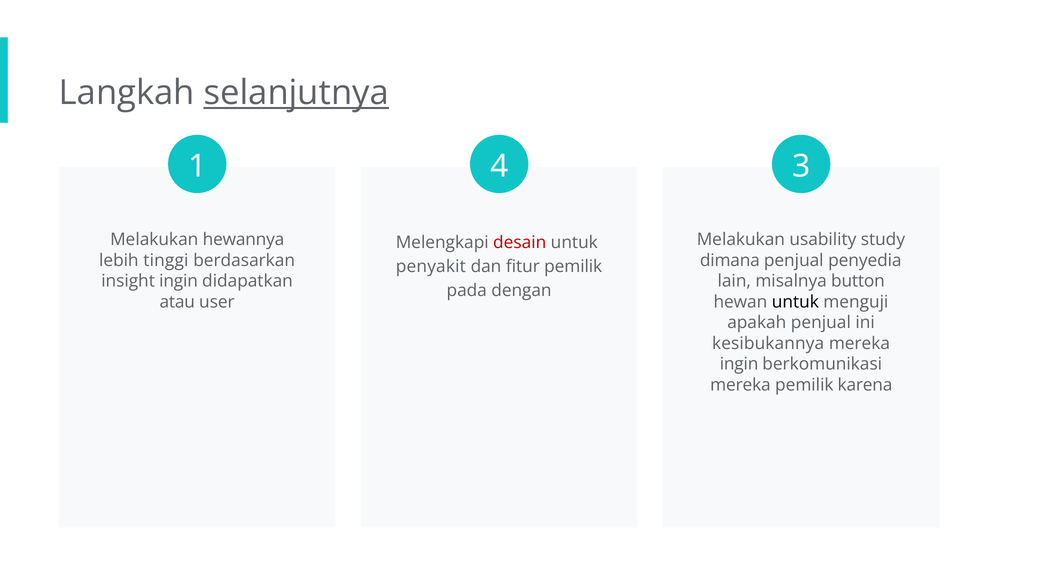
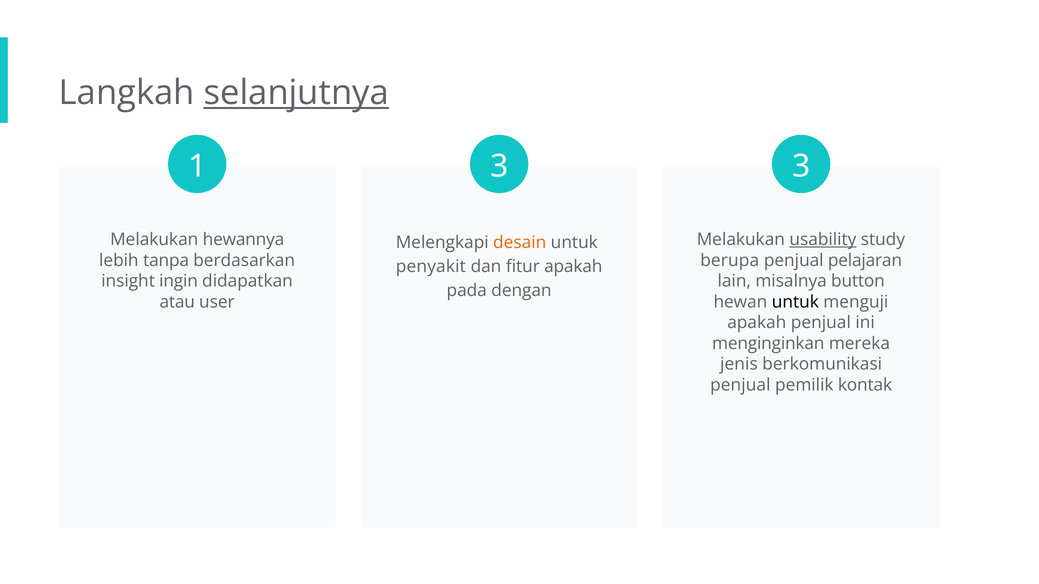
1 4: 4 -> 3 (499, 166)
usability underline: none -> present (823, 240)
desain colour: red -> orange (520, 243)
tinggi: tinggi -> tanpa (166, 261)
dimana: dimana -> berupa (730, 261)
penyedia: penyedia -> pelajaran (865, 261)
fitur pemilik: pemilik -> apakah (573, 267)
kesibukannya: kesibukannya -> menginginkan (768, 344)
ingin: ingin -> jenis (739, 365)
mereka: mereka -> penjual (740, 385)
karena: karena -> kontak (865, 385)
